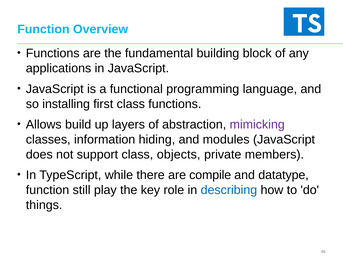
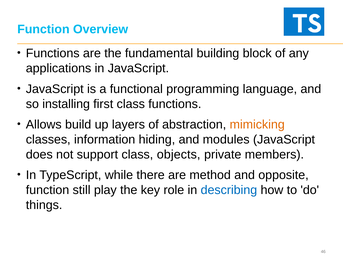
mimicking colour: purple -> orange (257, 124)
compile: compile -> method (210, 175)
datatype: datatype -> opposite (283, 175)
